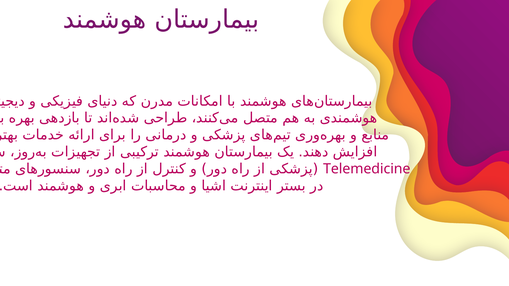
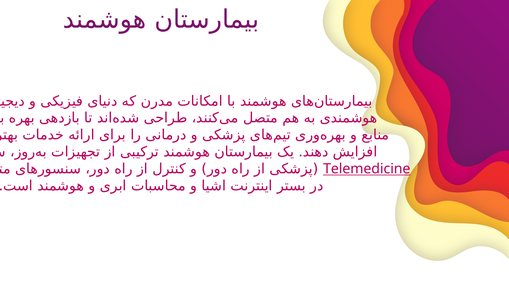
Telemedicine underline: none -> present (367, 169)
